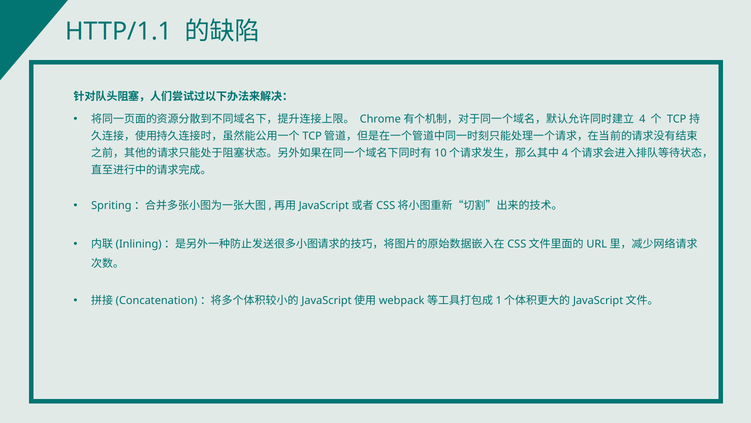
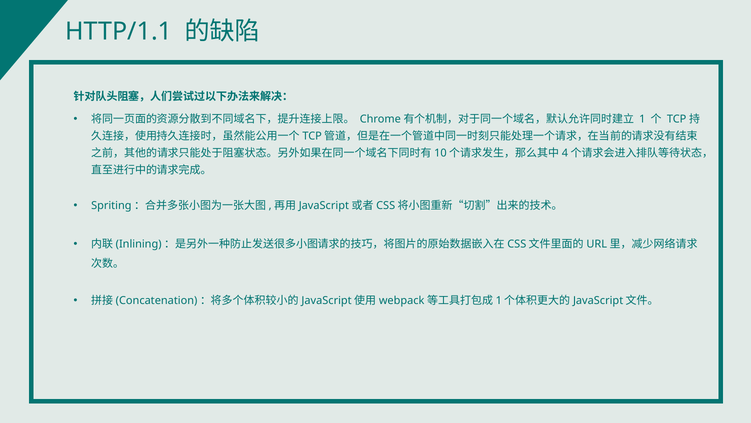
4: 4 -> 1 (642, 119)
